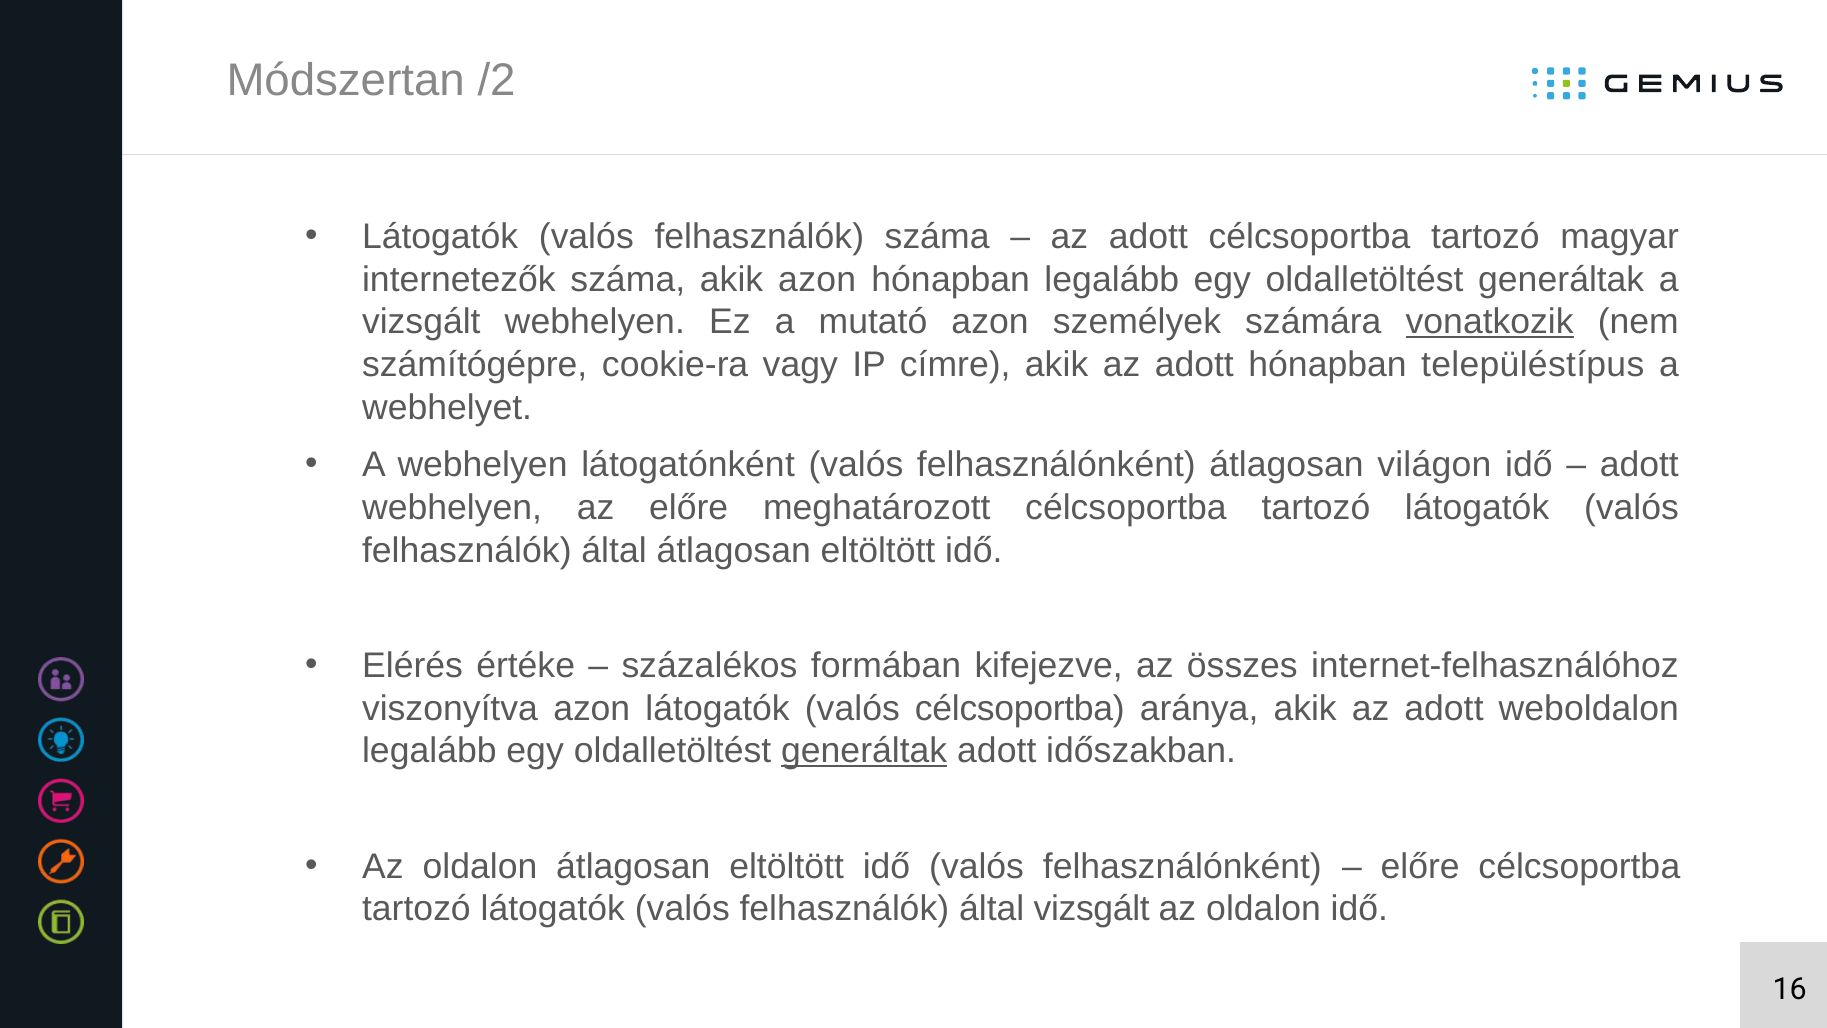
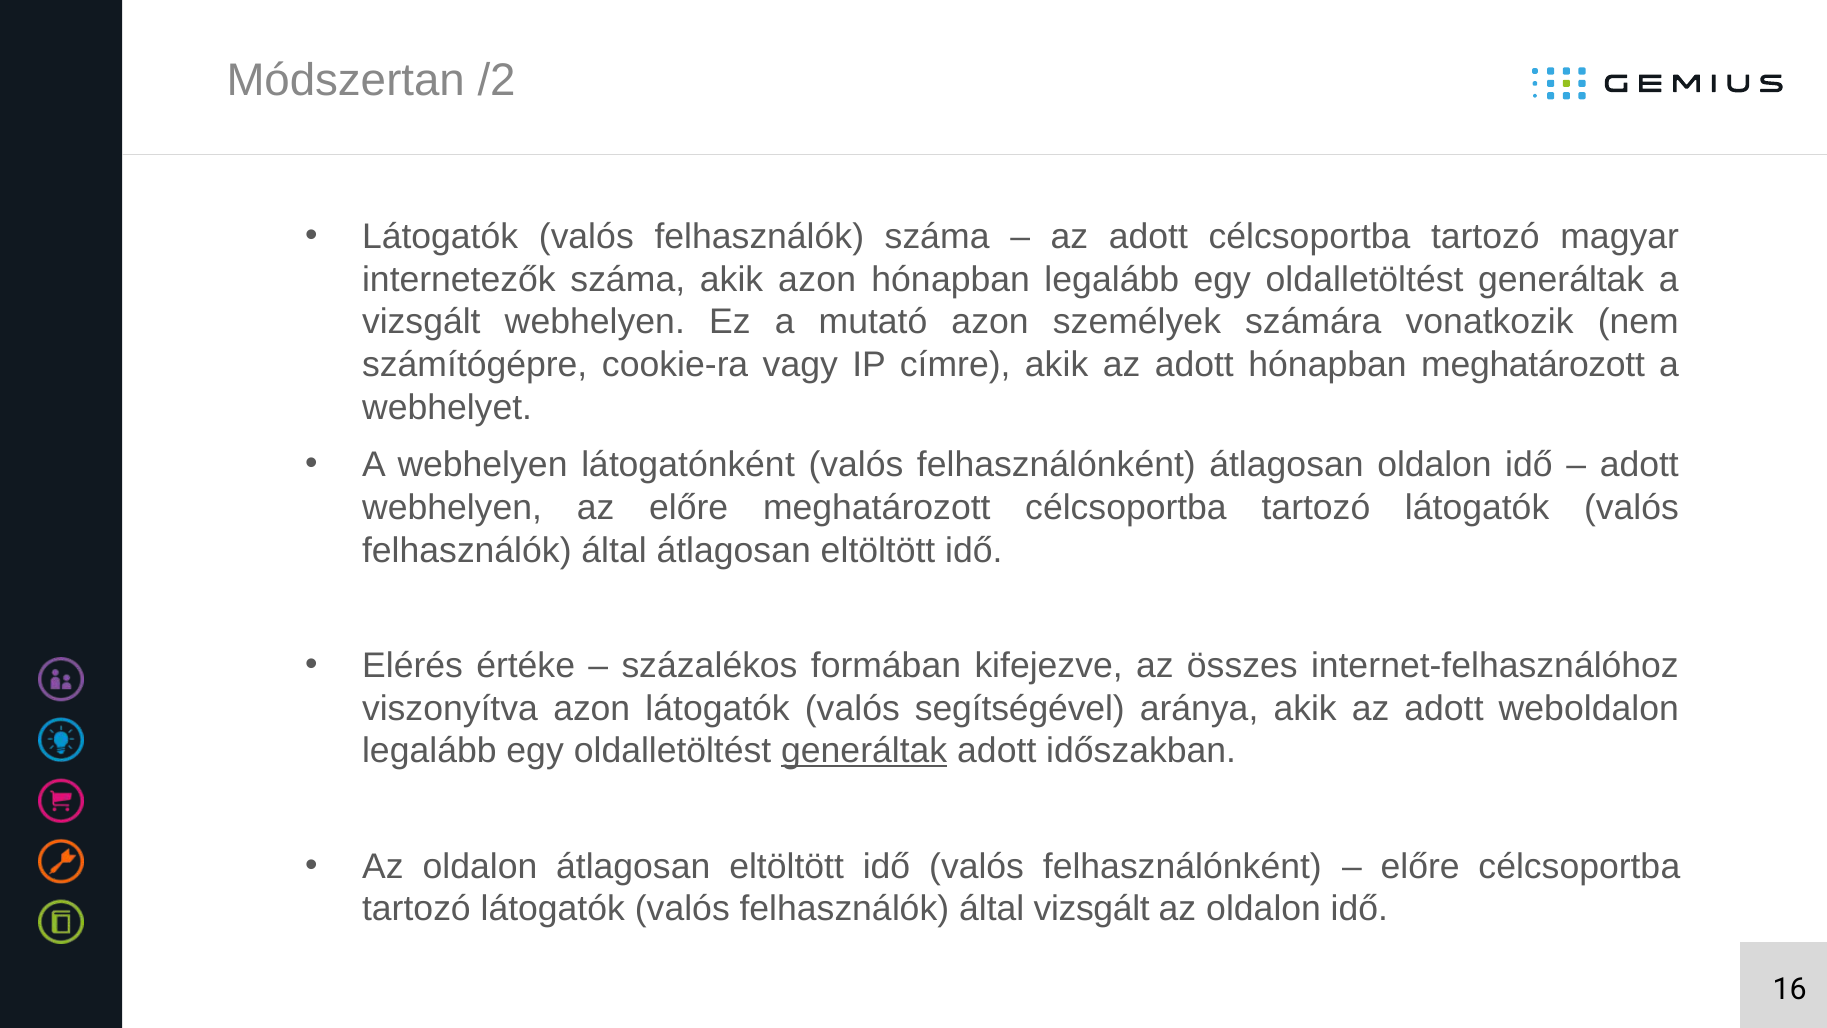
vonatkozik underline: present -> none (1490, 322)
hónapban településtípus: településtípus -> meghatározott (1533, 365)
átlagosan világon: világon -> oldalon (1434, 465)
valós célcsoportba: célcsoportba -> segítségével (1020, 708)
